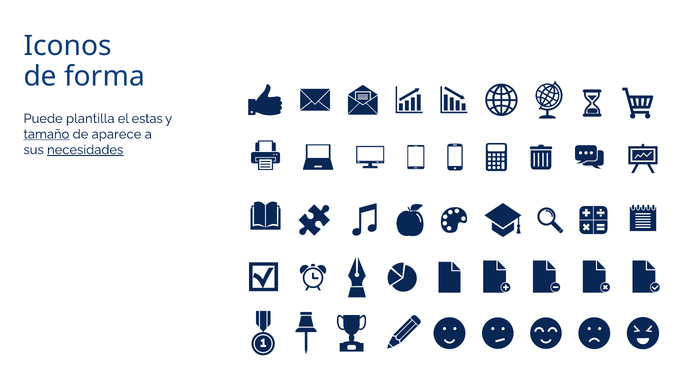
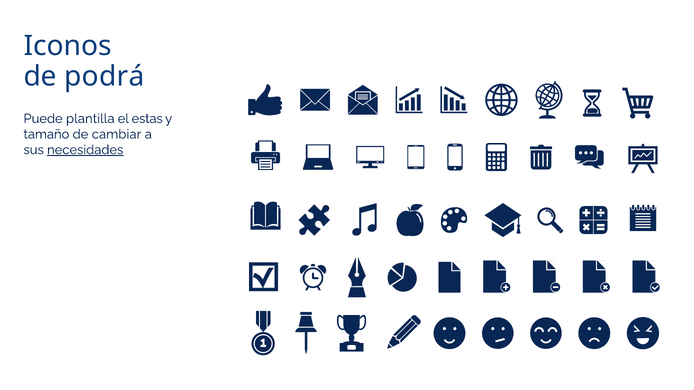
forma: forma -> podrá (104, 77)
tamaño underline: present -> none (46, 134)
aparece: aparece -> cambiar (116, 134)
